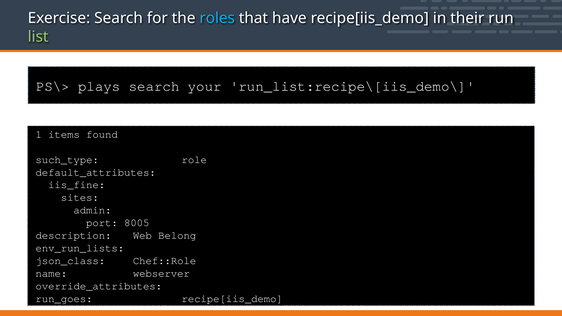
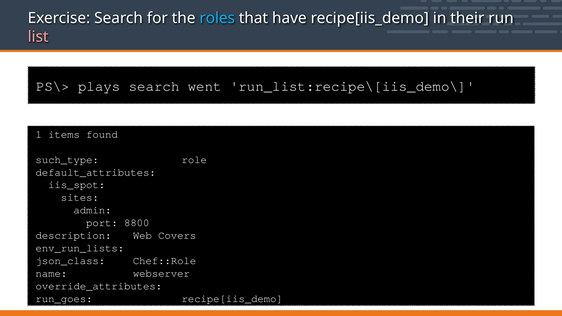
list colour: light green -> pink (38, 37)
your: your -> went (205, 86)
iis_fine: iis_fine -> iis_spot (77, 185)
8005: 8005 -> 8800 (137, 223)
Belong: Belong -> Covers (177, 236)
